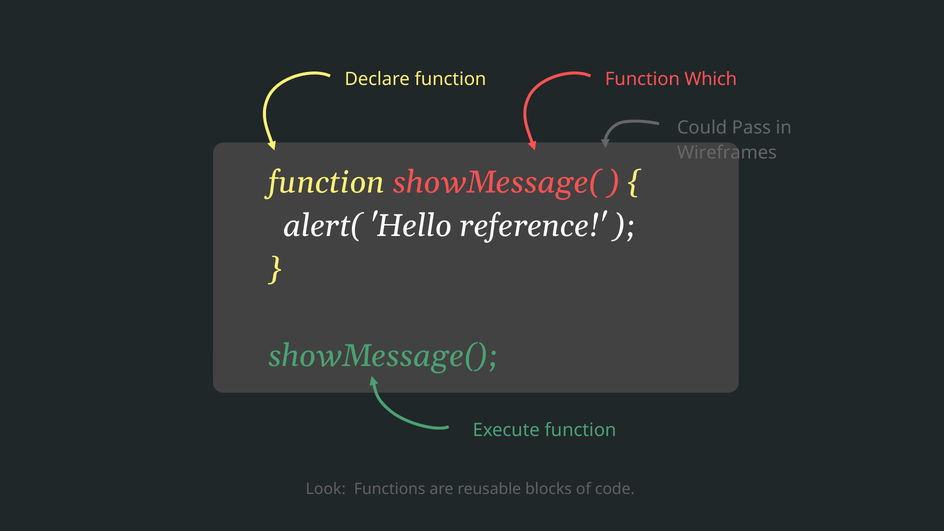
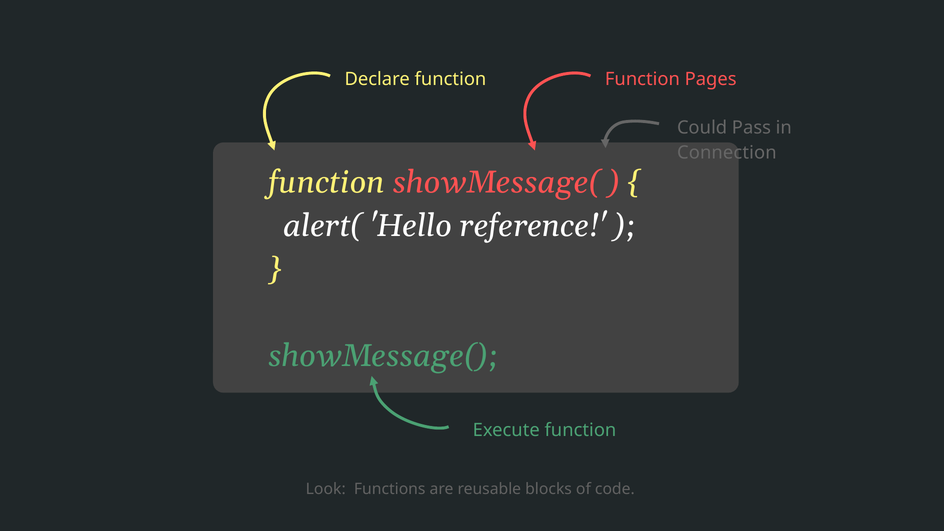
Which: Which -> Pages (711, 79)
Wireframes: Wireframes -> Connection (727, 153)
